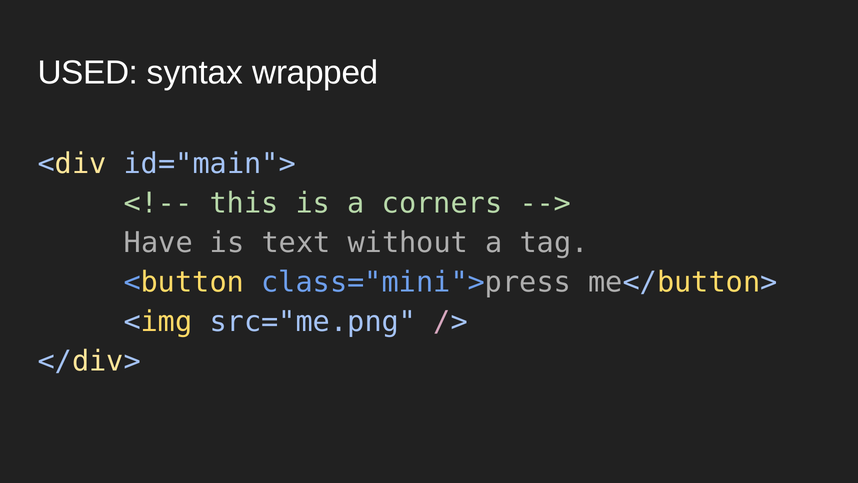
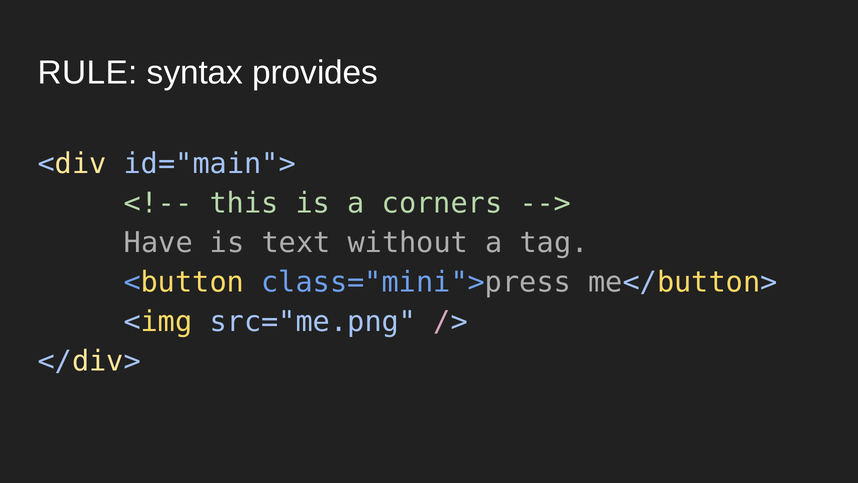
USED: USED -> RULE (88, 73)
wrapped: wrapped -> provides (315, 73)
